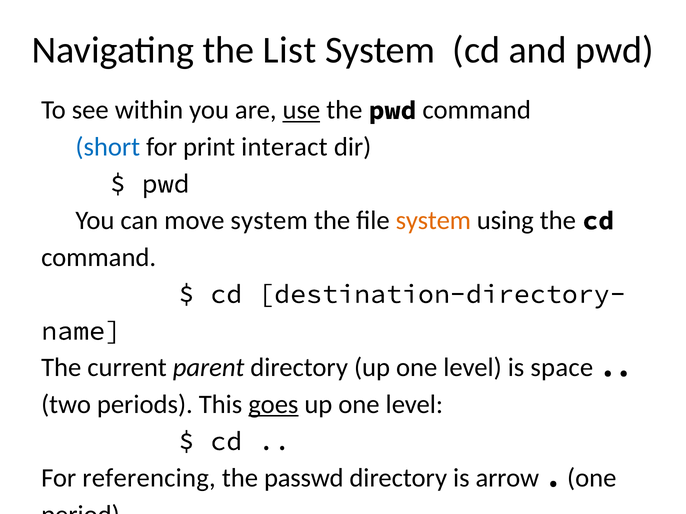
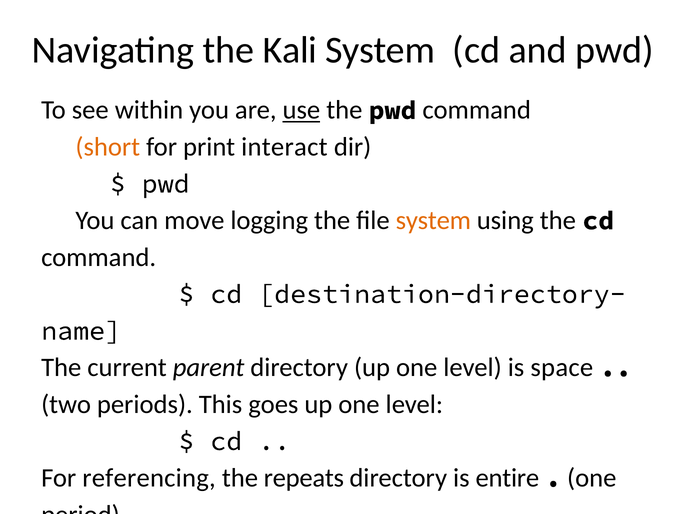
List: List -> Kali (290, 50)
short colour: blue -> orange (108, 147)
move system: system -> logging (269, 221)
goes underline: present -> none (273, 405)
passwd: passwd -> repeats (304, 478)
arrow: arrow -> entire (507, 478)
